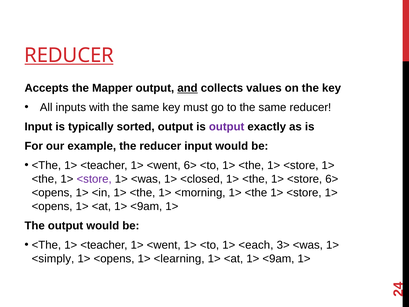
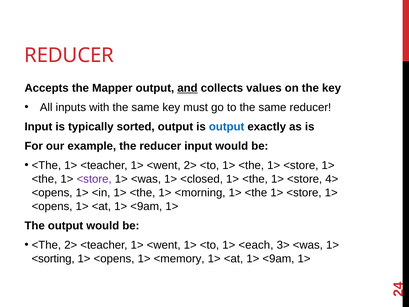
REDUCER underline: present -> none (69, 55)
output colour: purple -> blue (227, 127)
<went 6>: 6> -> 2> (190, 165)
<store 6>: 6> -> 4> (332, 179)
1>: 1> -> 2> (71, 245)
<simply: <simply -> <sorting (53, 259)
<learning: <learning -> <memory (179, 259)
